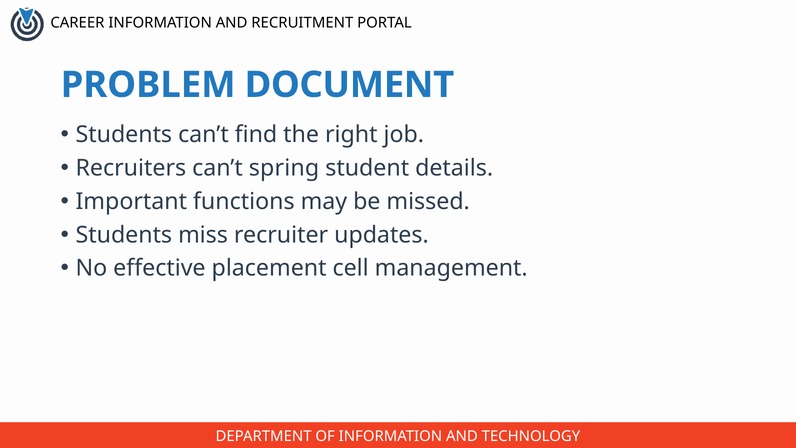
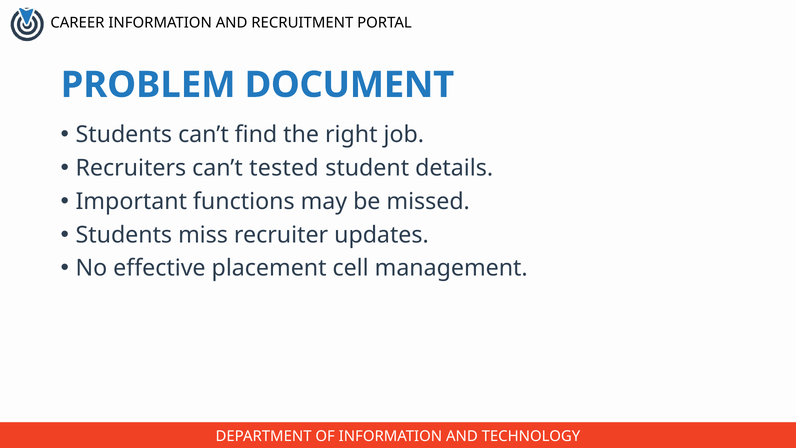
spring: spring -> tested (284, 168)
